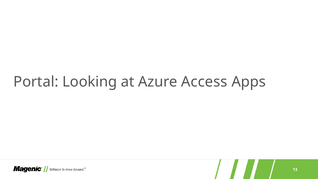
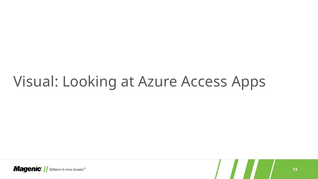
Portal: Portal -> Visual (36, 82)
